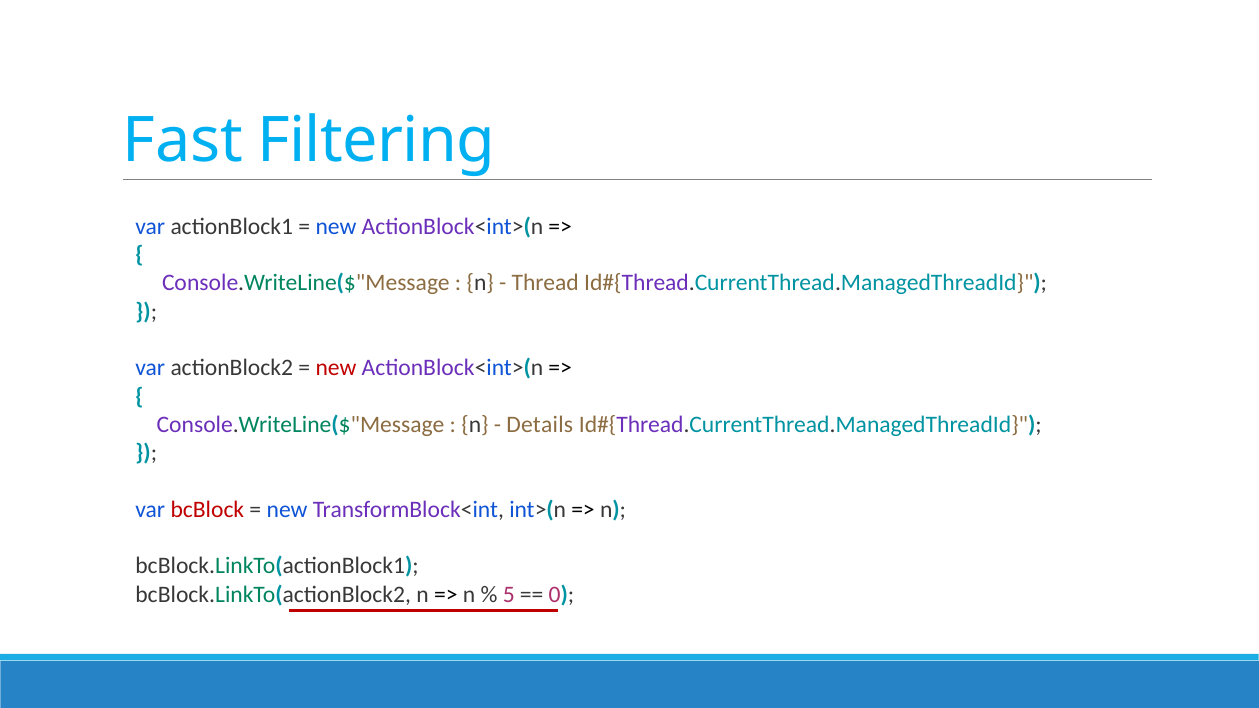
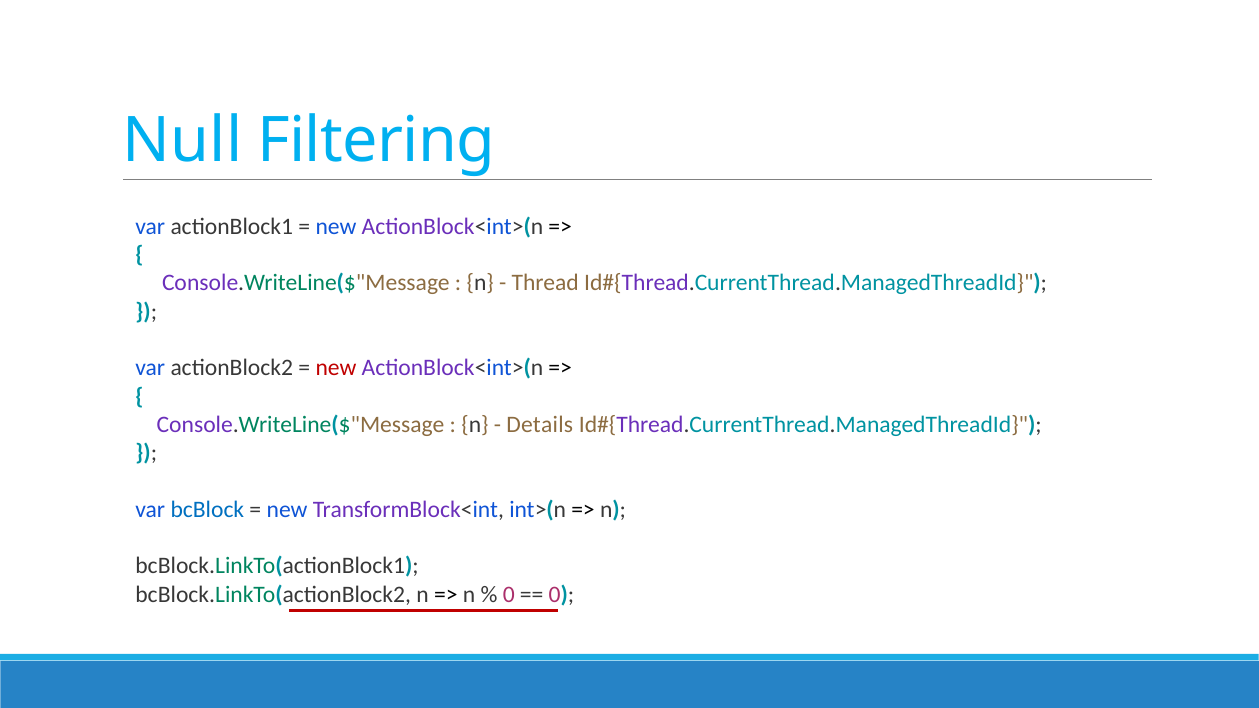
Fast: Fast -> Null (183, 141)
bcBlock colour: red -> blue (207, 510)
5: 5 -> 0 (509, 595)
